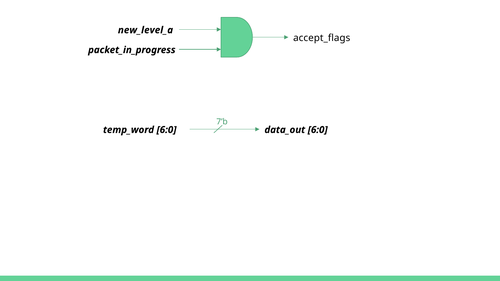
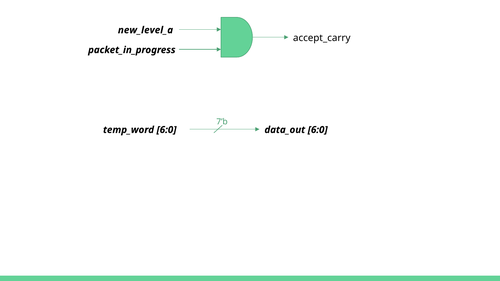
accept_flags: accept_flags -> accept_carry (322, 38)
